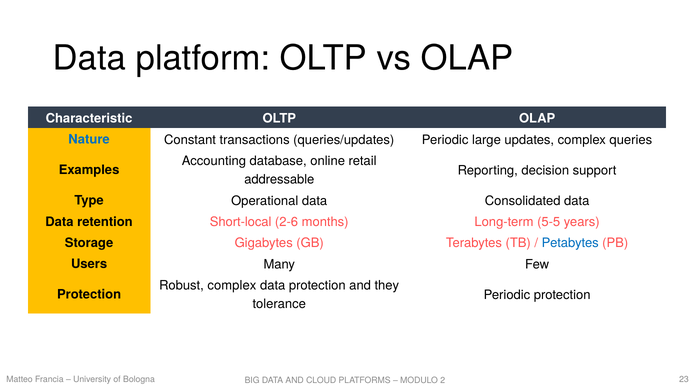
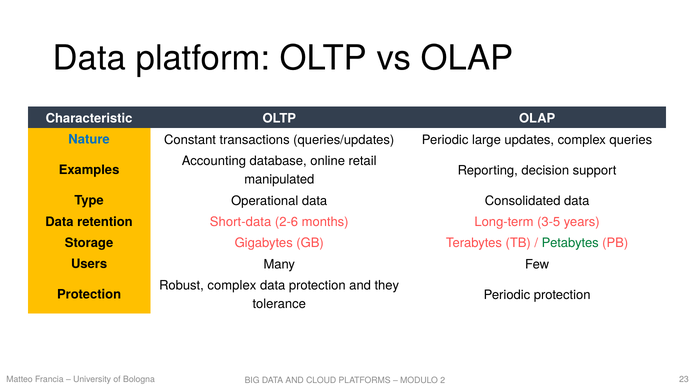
addressable: addressable -> manipulated (279, 180)
Short-local: Short-local -> Short-data (241, 222)
5-5: 5-5 -> 3-5 (549, 222)
Petabytes colour: blue -> green (570, 243)
